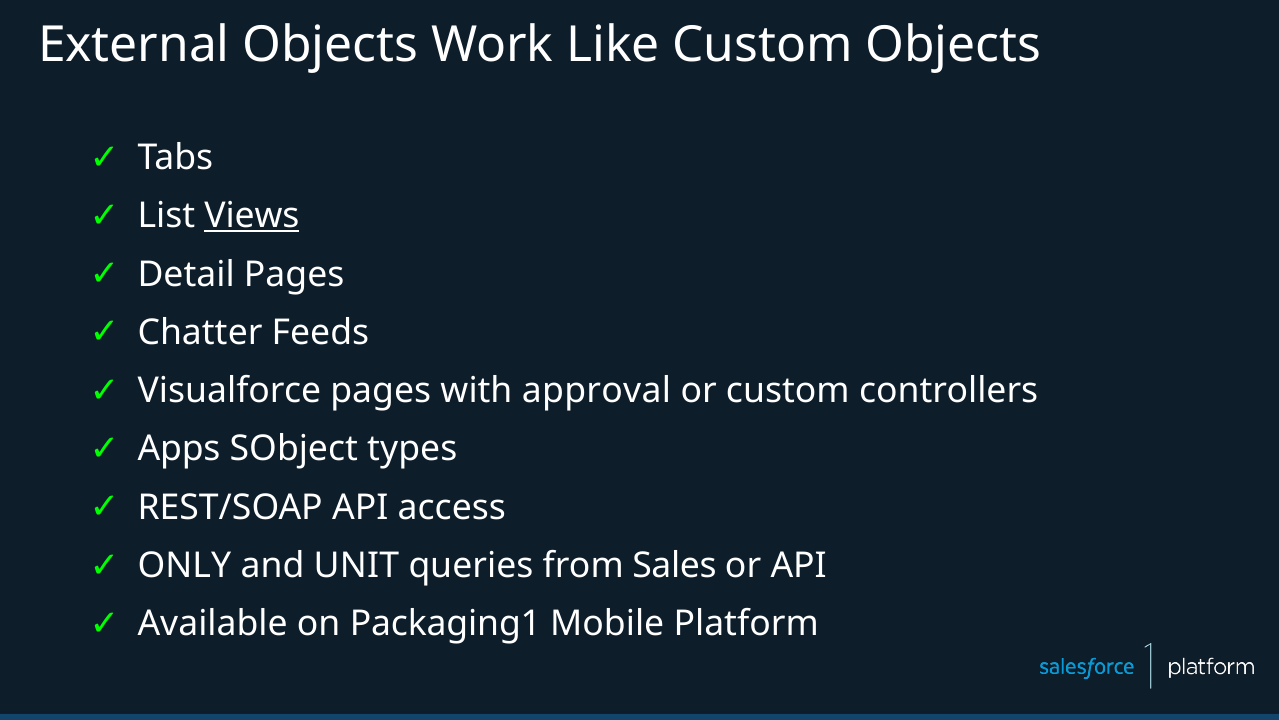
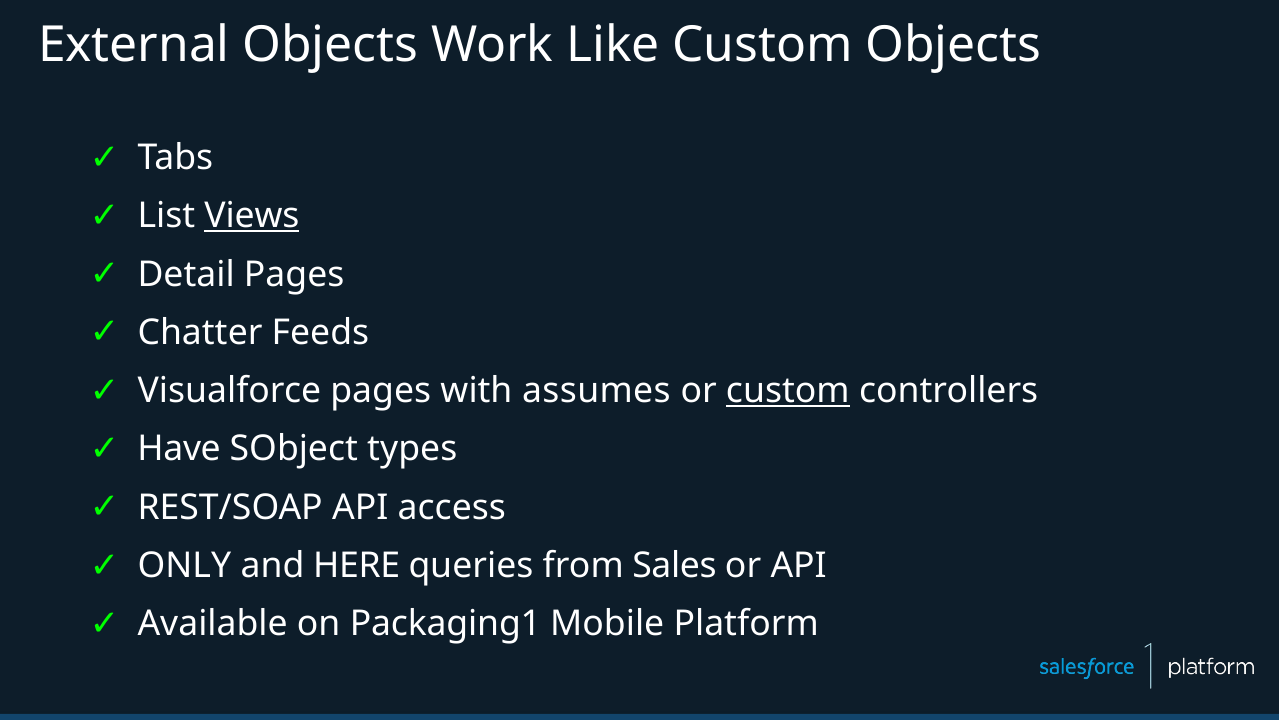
approval: approval -> assumes (596, 391)
custom underline: none -> present (788, 391)
Apps: Apps -> Have (179, 449)
UNIT: UNIT -> HERE (357, 565)
